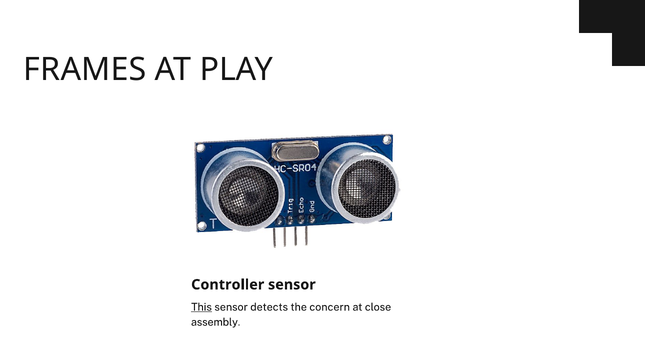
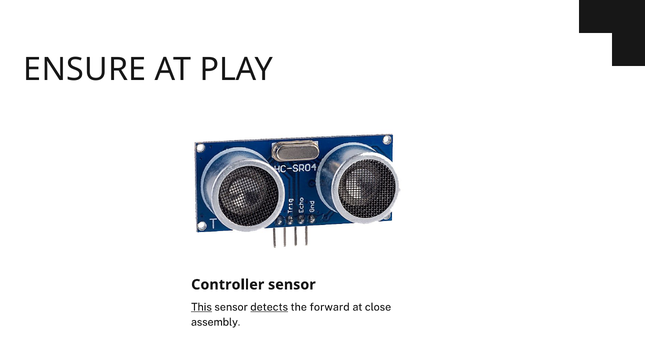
FRAMES: FRAMES -> ENSURE (85, 70)
detects underline: none -> present (269, 307)
concern: concern -> forward (330, 307)
